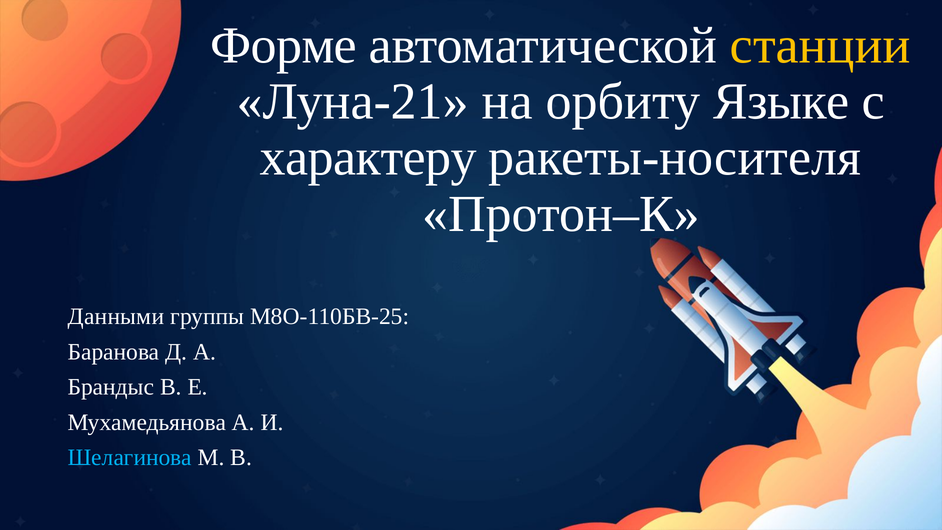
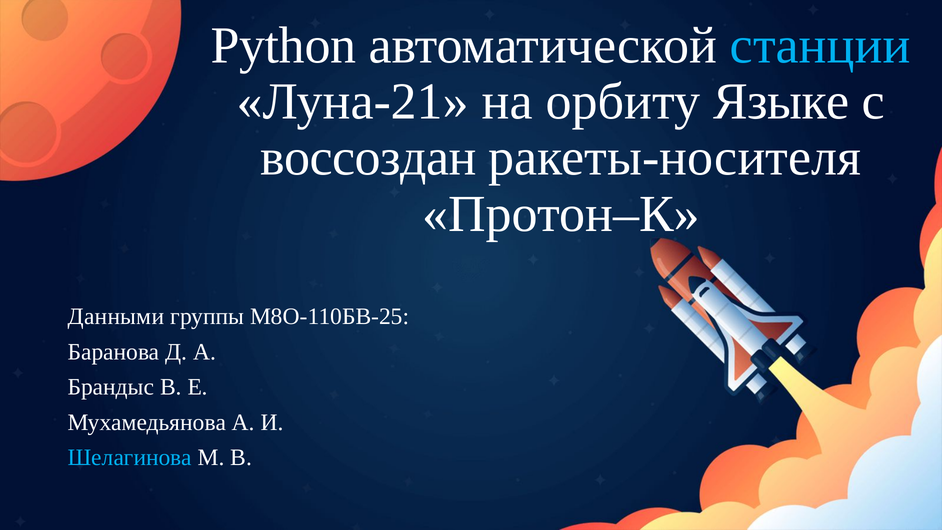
Форме: Форме -> Python (284, 45)
станции colour: yellow -> light blue (820, 45)
характеру: характеру -> воссоздан (368, 158)
